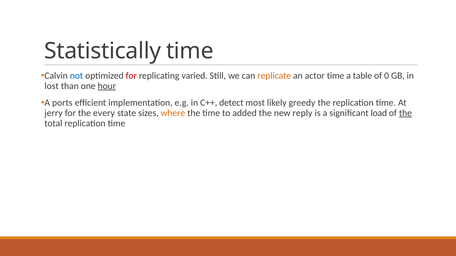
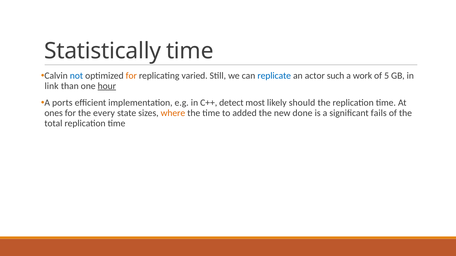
for colour: red -> orange (131, 76)
replicate colour: orange -> blue (274, 76)
actor time: time -> such (336, 76)
table: table -> work (363, 76)
0: 0 -> 5 (387, 76)
lost: lost -> link (52, 86)
greedy: greedy -> should (302, 103)
jerry: jerry -> ones (54, 113)
reply: reply -> done (303, 113)
load: load -> fails (379, 113)
the underline: present -> none (405, 113)
